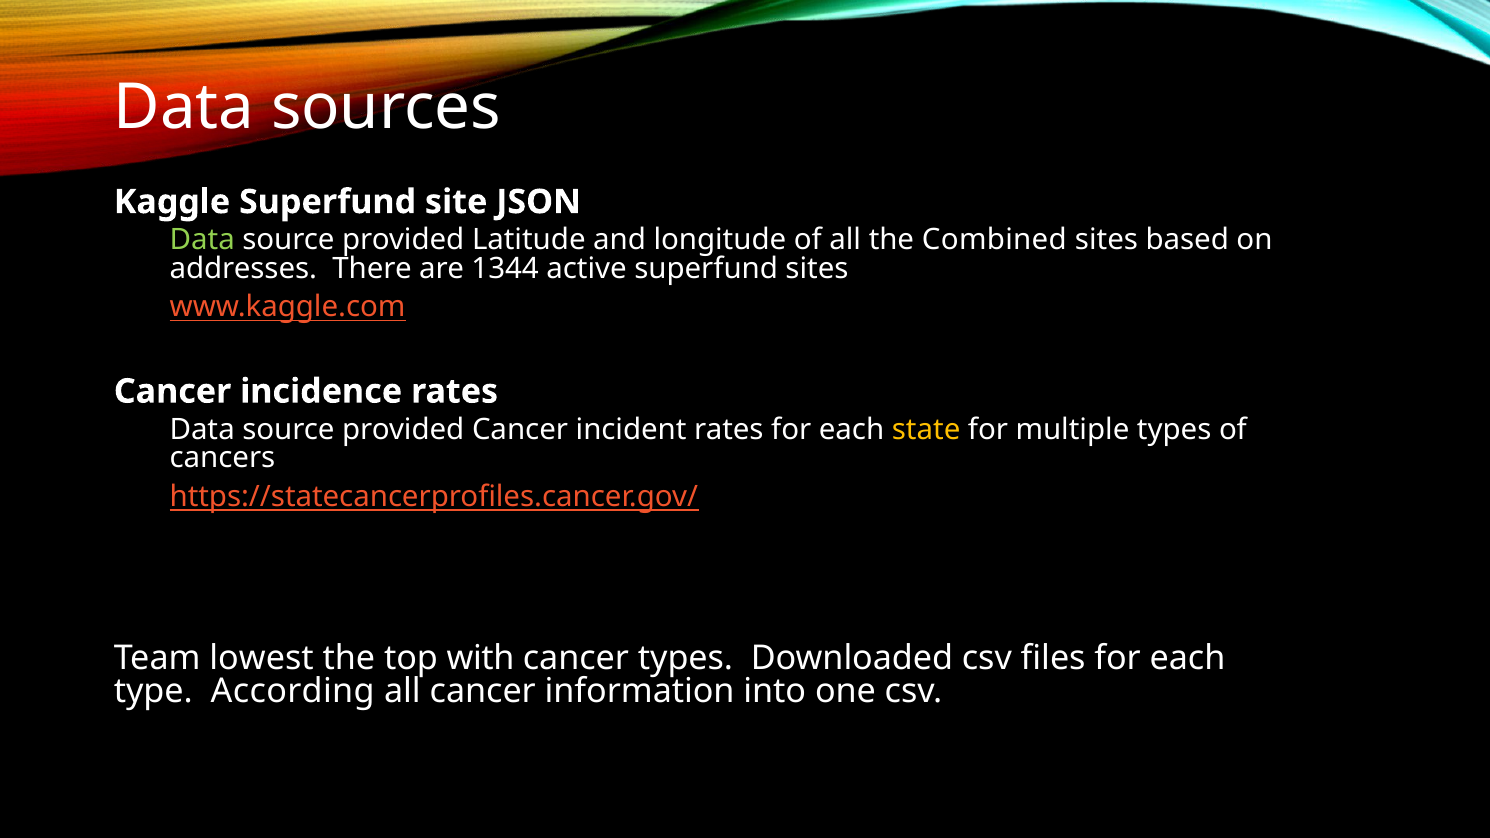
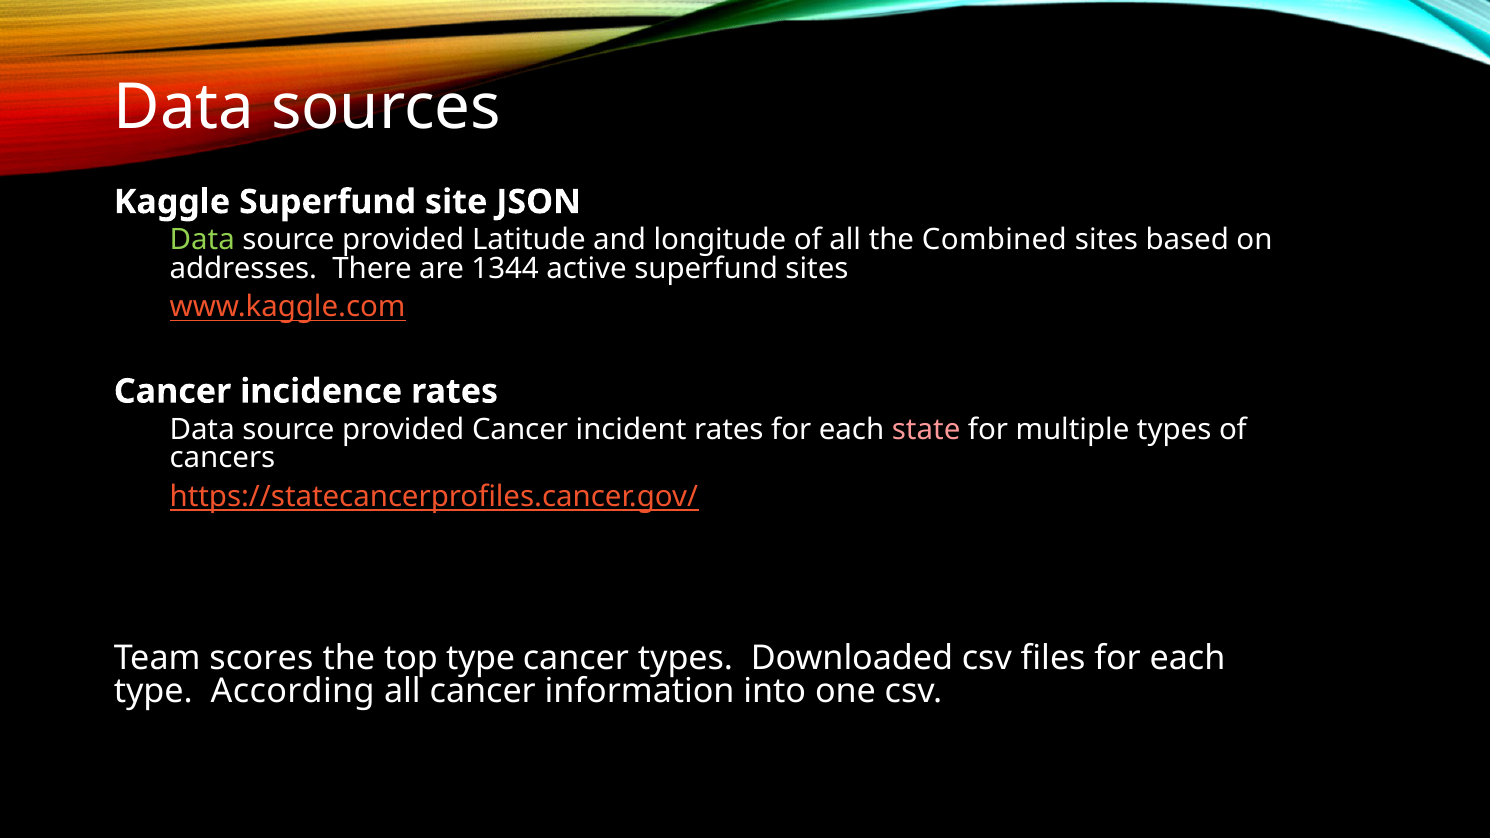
state colour: yellow -> pink (926, 430)
lowest: lowest -> scores (261, 658)
top with: with -> type (481, 658)
